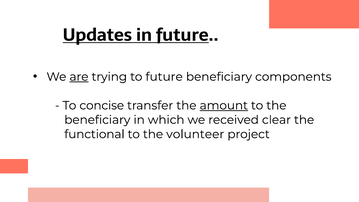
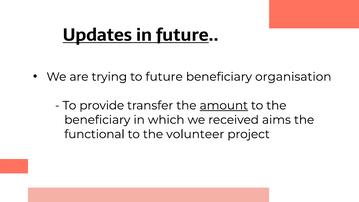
are underline: present -> none (79, 77)
components: components -> organisation (293, 77)
concise: concise -> provide (102, 105)
clear: clear -> aims (276, 120)
